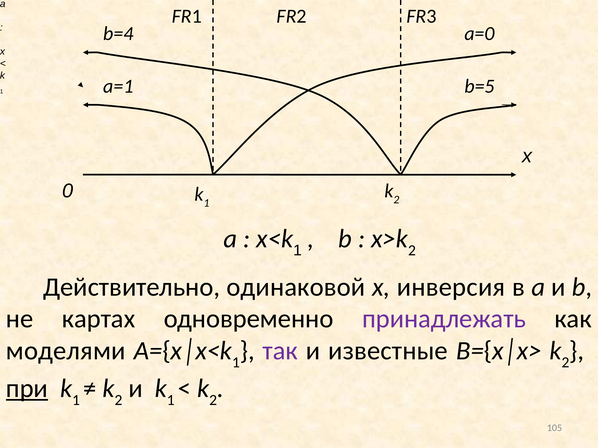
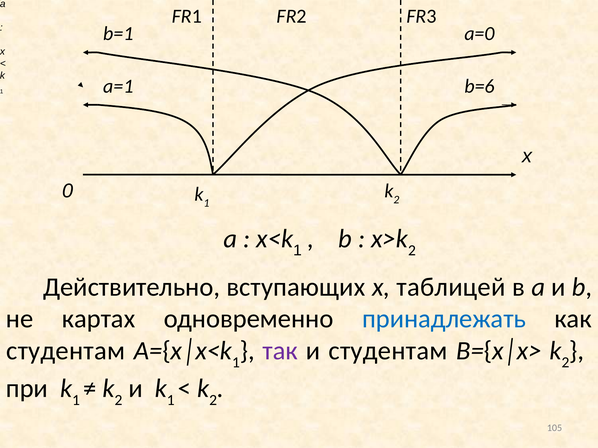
b=4: b=4 -> b=1 (118, 34)
b=5: b=5 -> b=6 (480, 86)
одинаковой: одинаковой -> вступающих (296, 287)
инверсия: инверсия -> таблицей (451, 287)
принадлежать colour: purple -> blue (444, 319)
моделями: моделями -> студентам (66, 351)
и известные: известные -> студентам (388, 351)
при underline: present -> none (27, 389)
